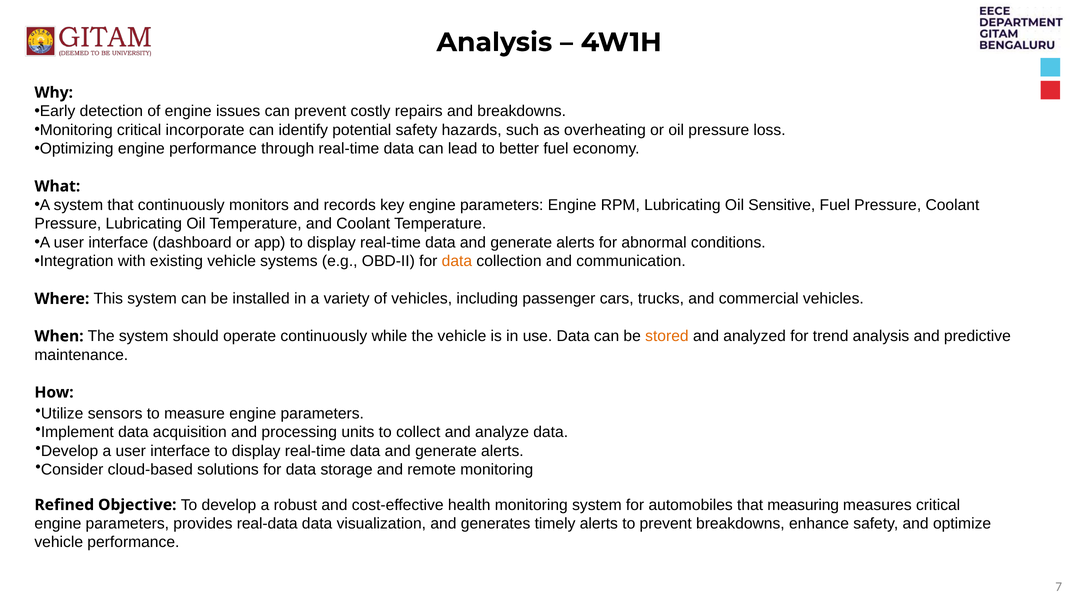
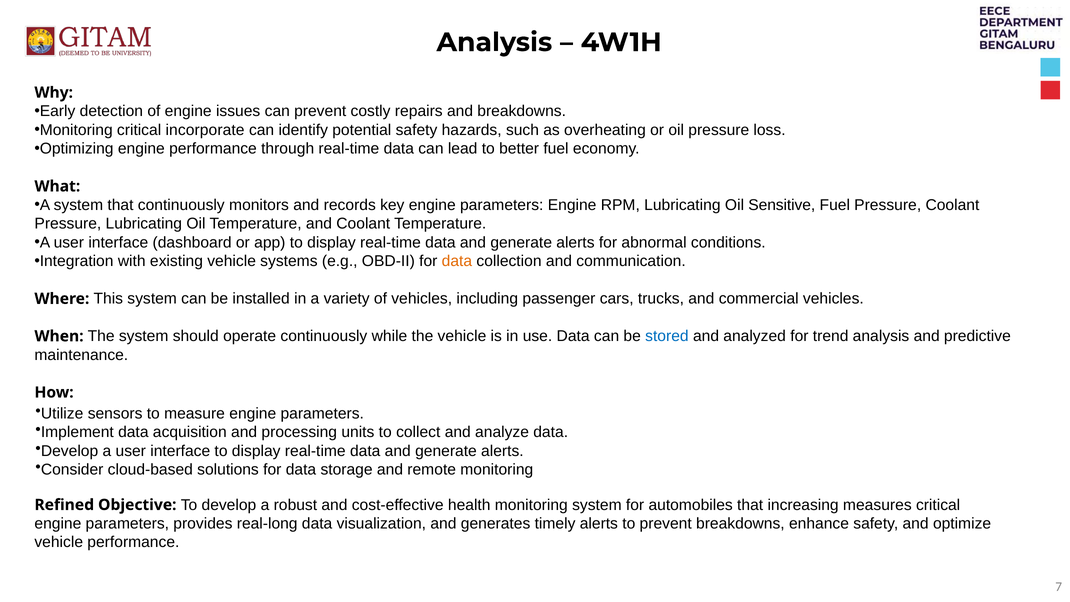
stored colour: orange -> blue (667, 336)
measuring: measuring -> increasing (803, 505)
real-data: real-data -> real-long (267, 523)
